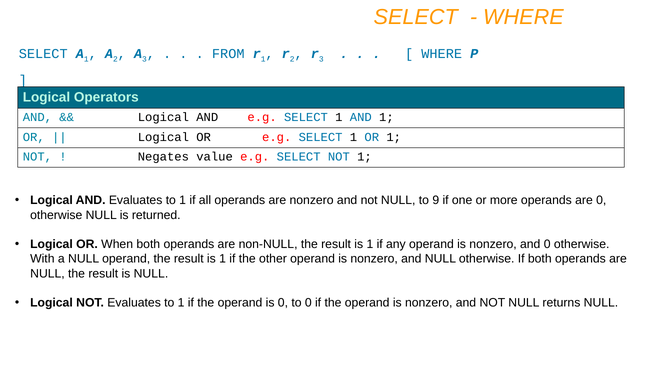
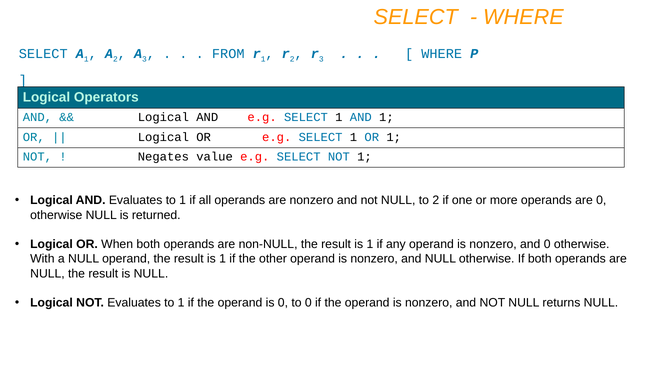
to 9: 9 -> 2 (436, 200)
